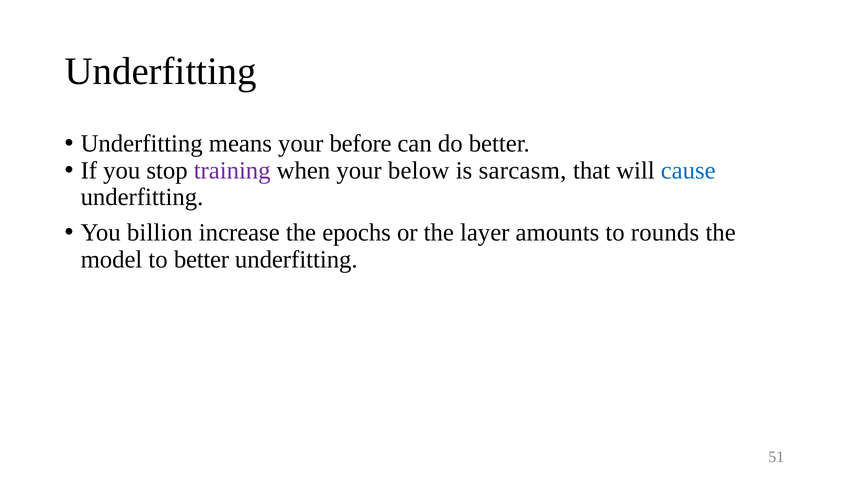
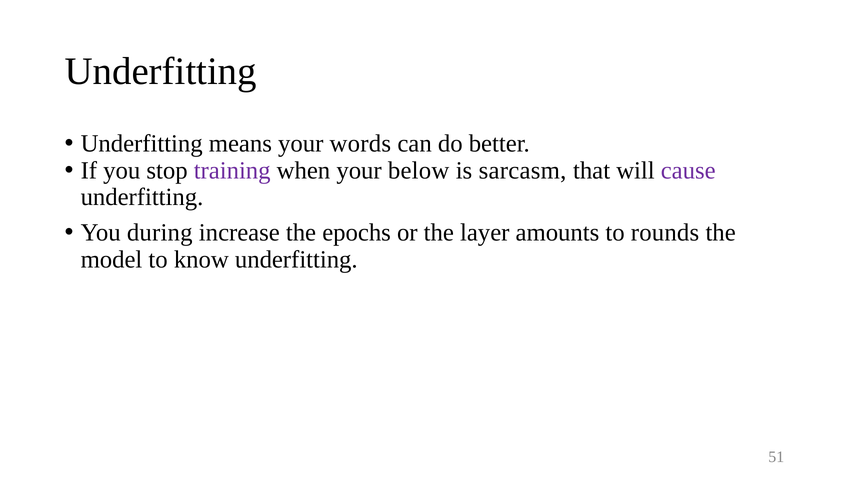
before: before -> words (360, 143)
cause colour: blue -> purple (688, 170)
billion: billion -> during (160, 232)
to better: better -> know (201, 259)
